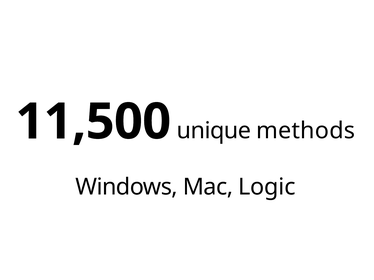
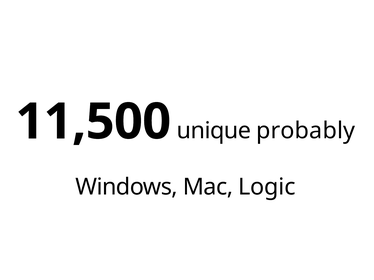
methods: methods -> probably (306, 131)
